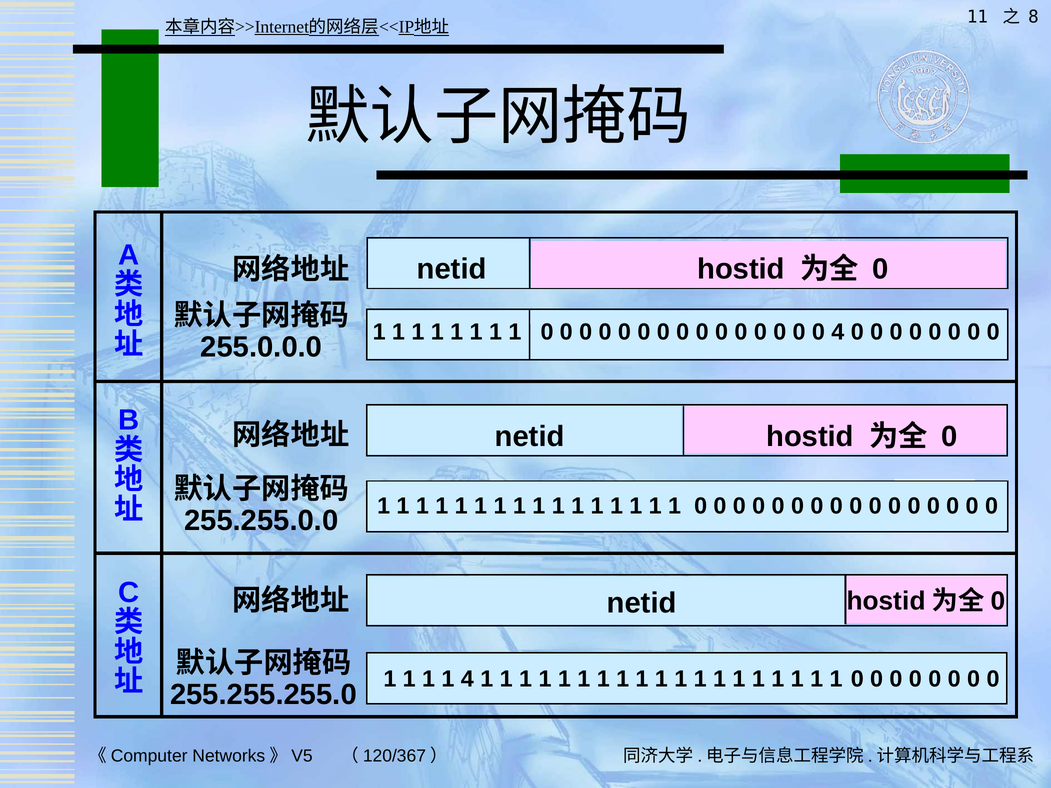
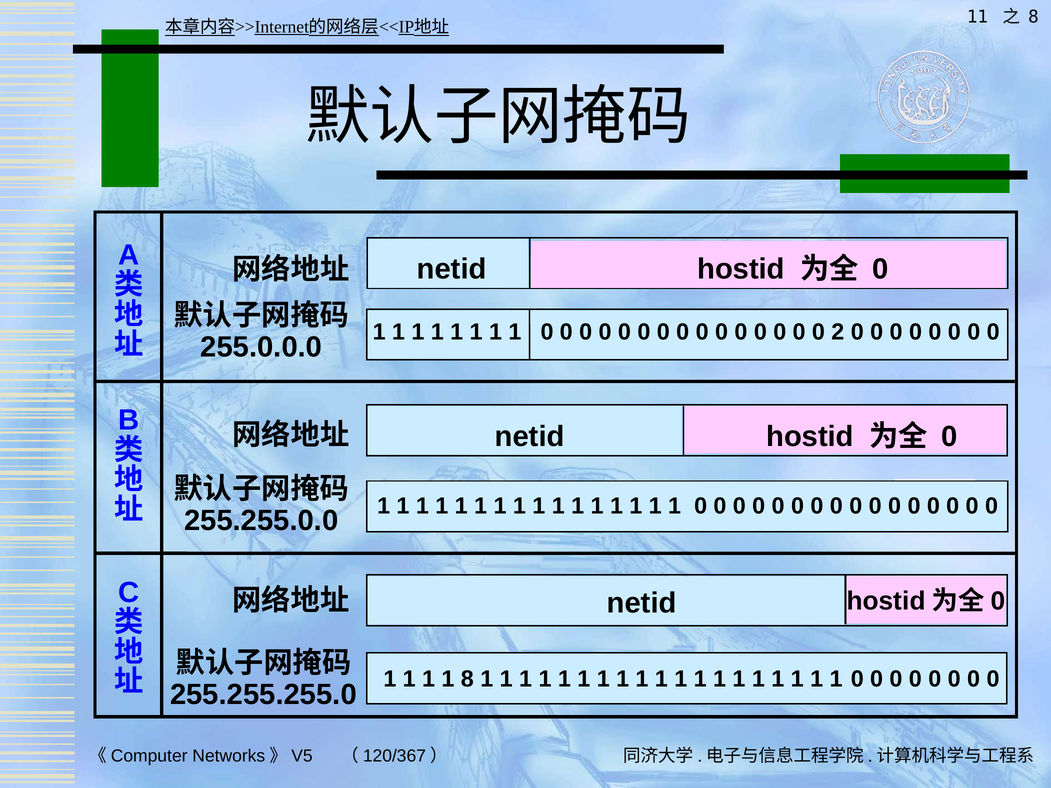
0 4: 4 -> 2 (838, 332)
1 4: 4 -> 8 (467, 679)
